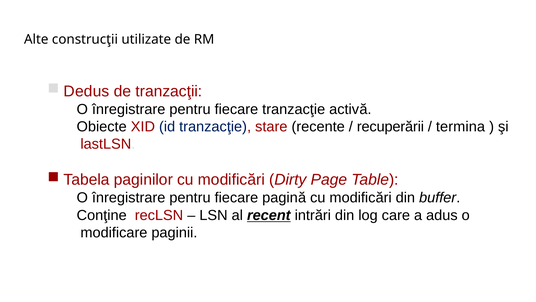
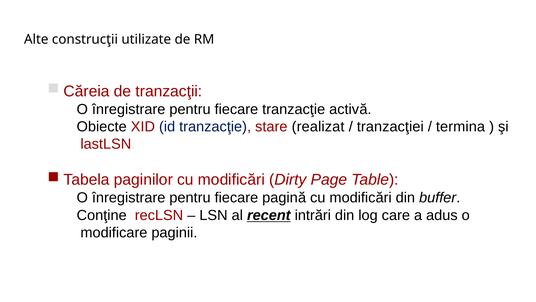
Dedus: Dedus -> Căreia (87, 91)
recente: recente -> realizat (318, 127)
recuperării: recuperării -> tranzacţiei (390, 127)
